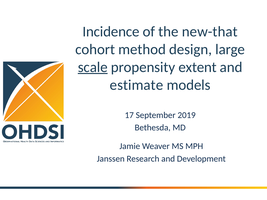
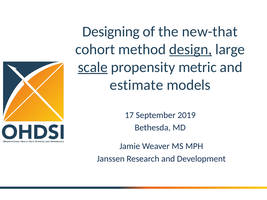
Incidence: Incidence -> Designing (111, 32)
design underline: none -> present (191, 49)
extent: extent -> metric (198, 67)
